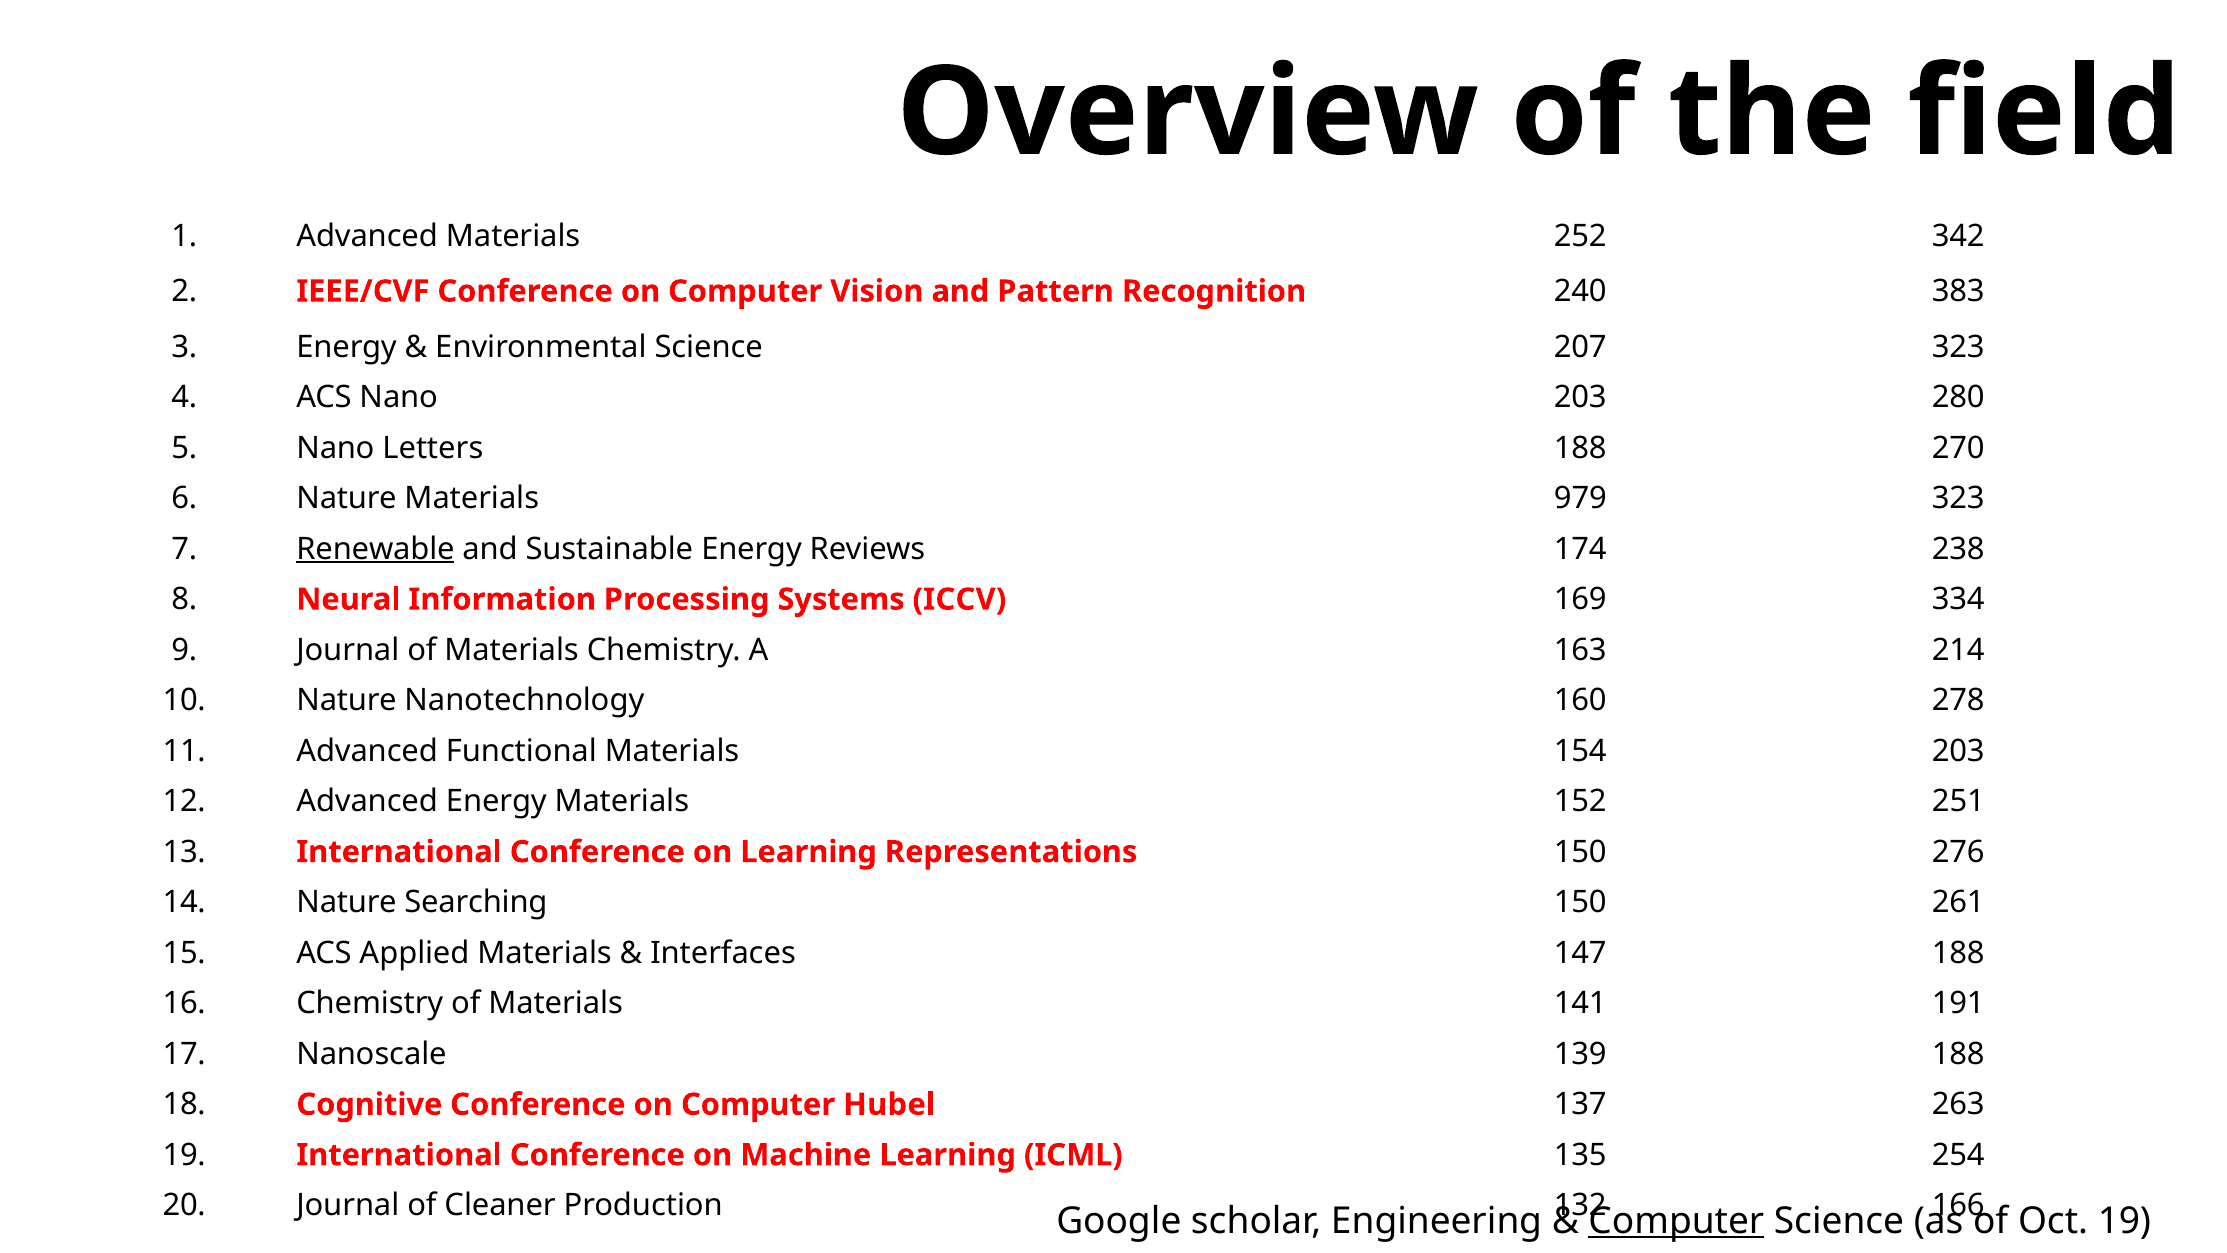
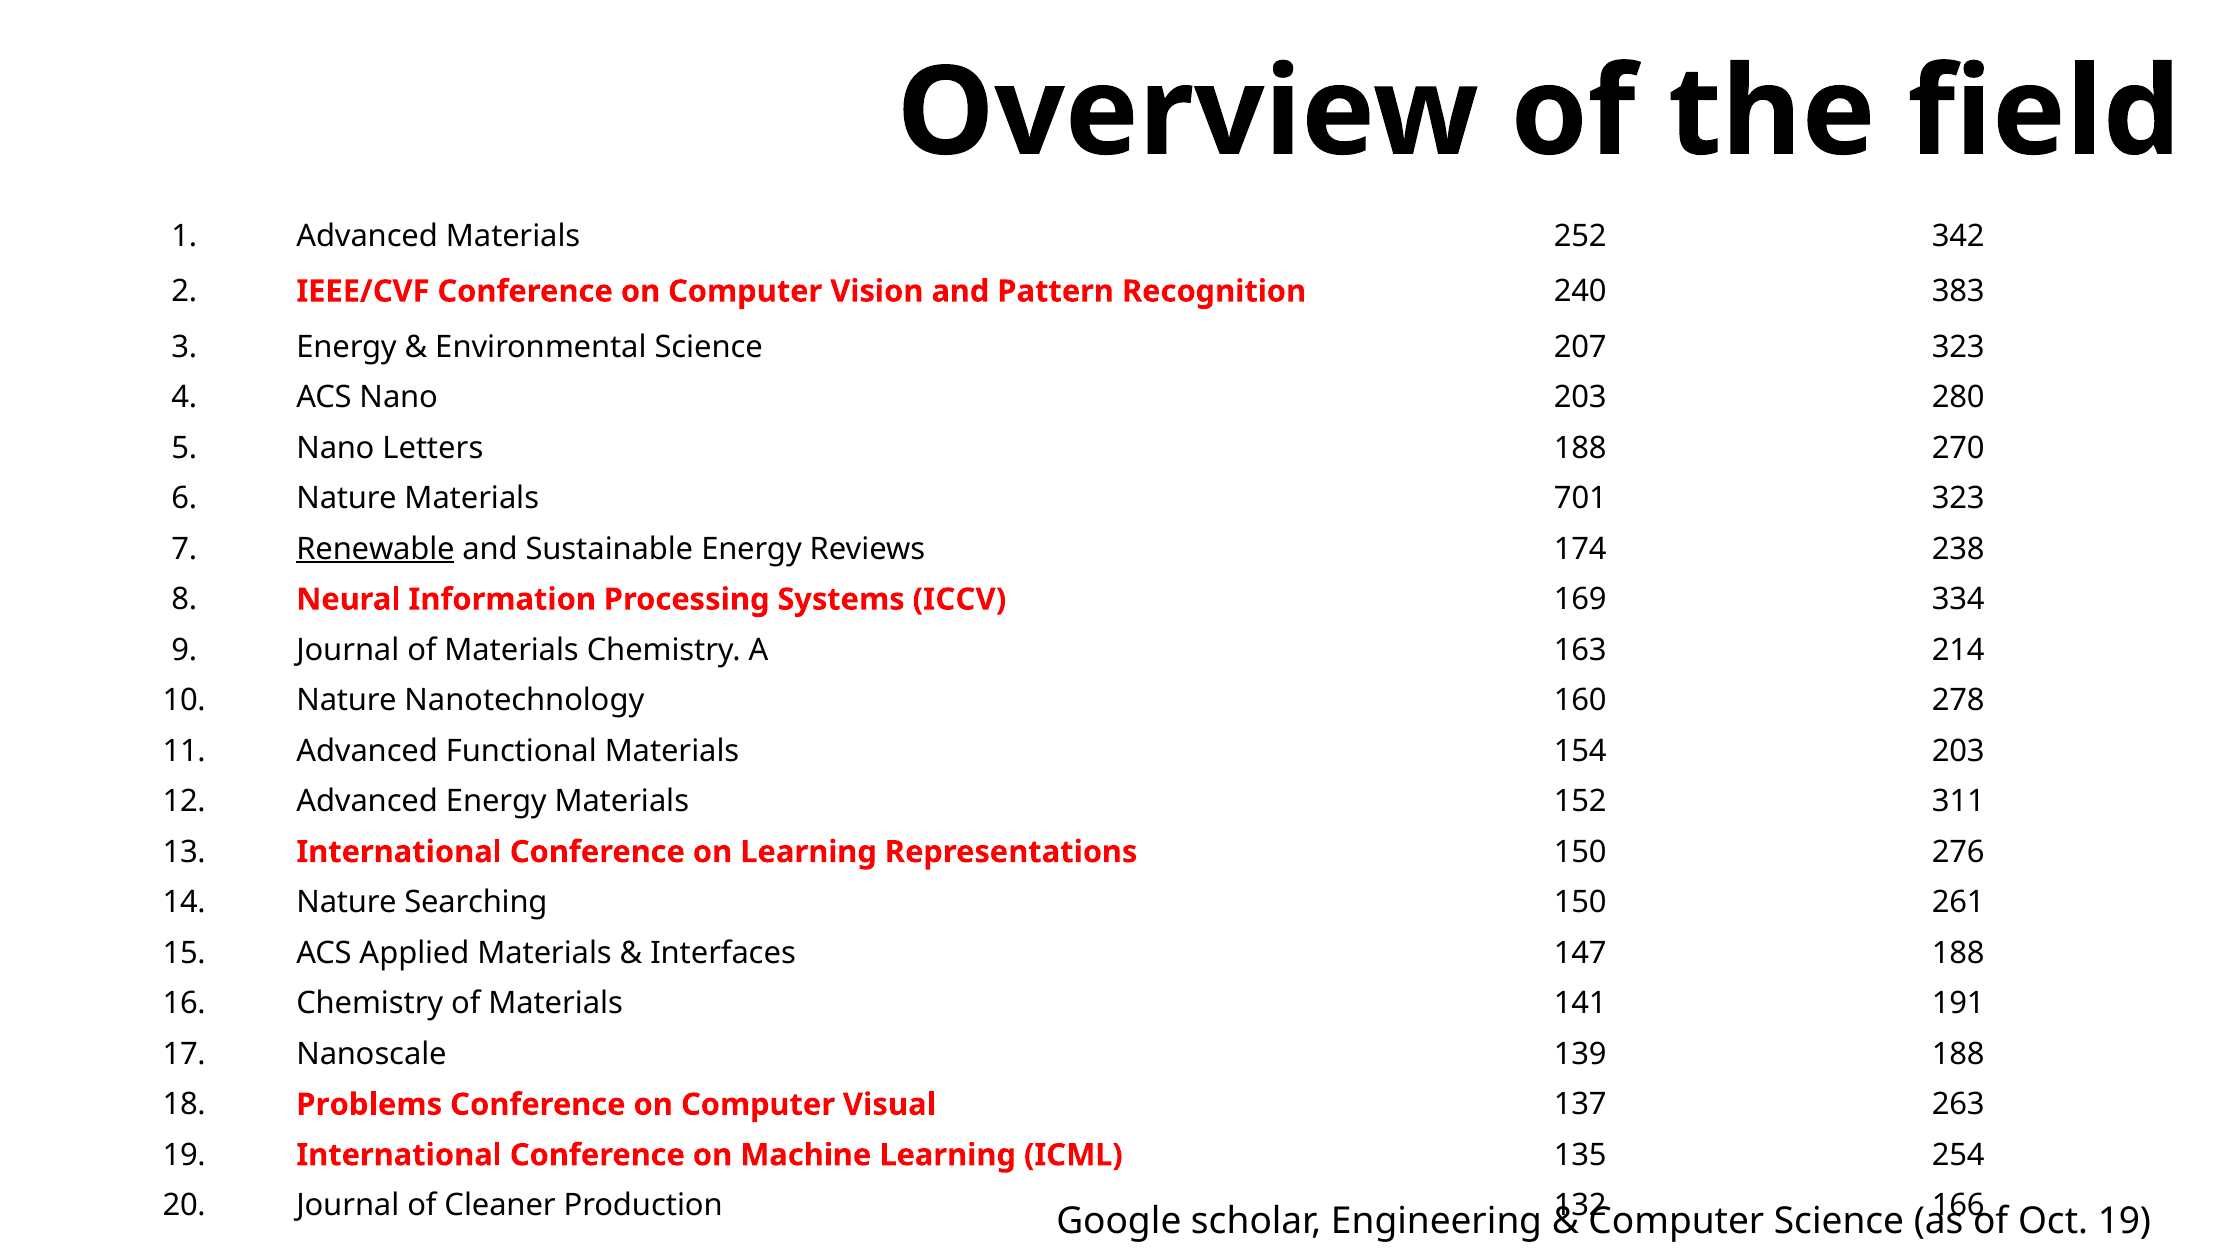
979: 979 -> 701 (1580, 498)
251: 251 -> 311 (1958, 801)
Cognitive: Cognitive -> Problems (369, 1104)
Hubel: Hubel -> Visual (889, 1104)
Computer underline: present -> none (1676, 1221)
